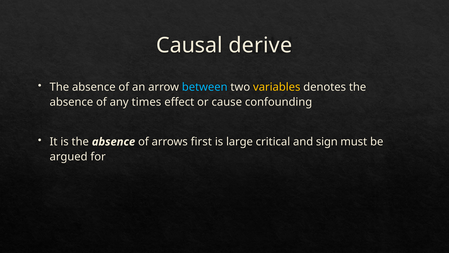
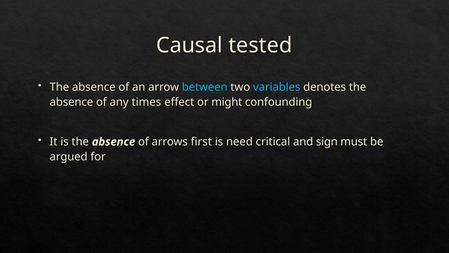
derive: derive -> tested (260, 45)
variables colour: yellow -> light blue (277, 87)
cause: cause -> might (227, 102)
large: large -> need (239, 142)
